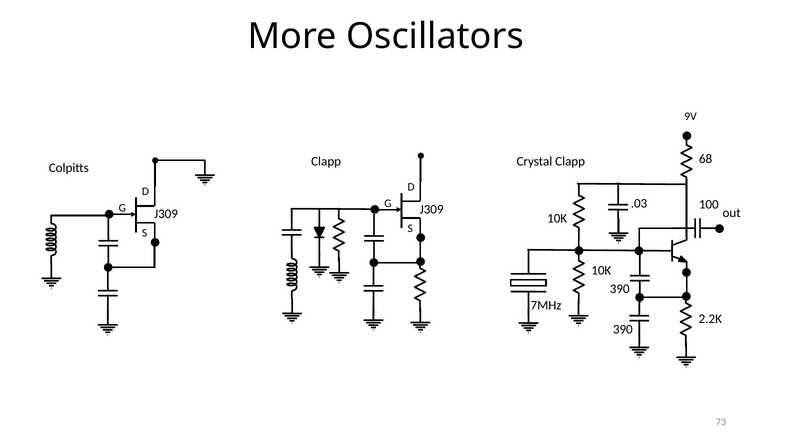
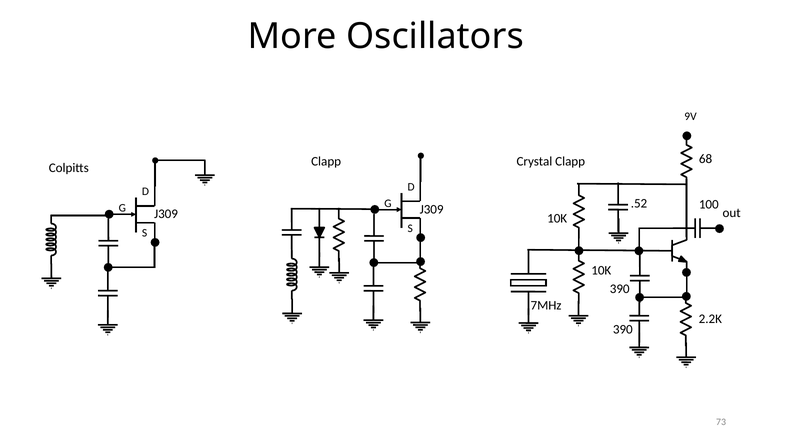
.03: .03 -> .52 (639, 204)
